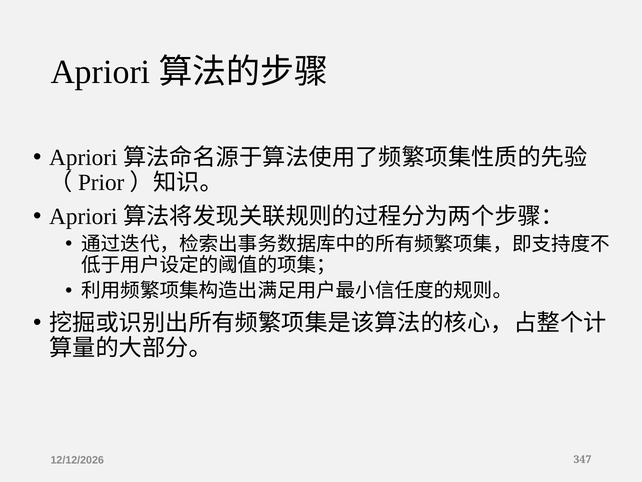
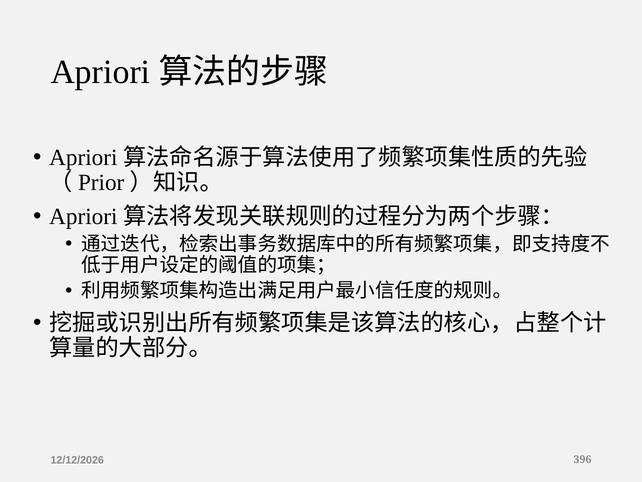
347: 347 -> 396 (582, 459)
